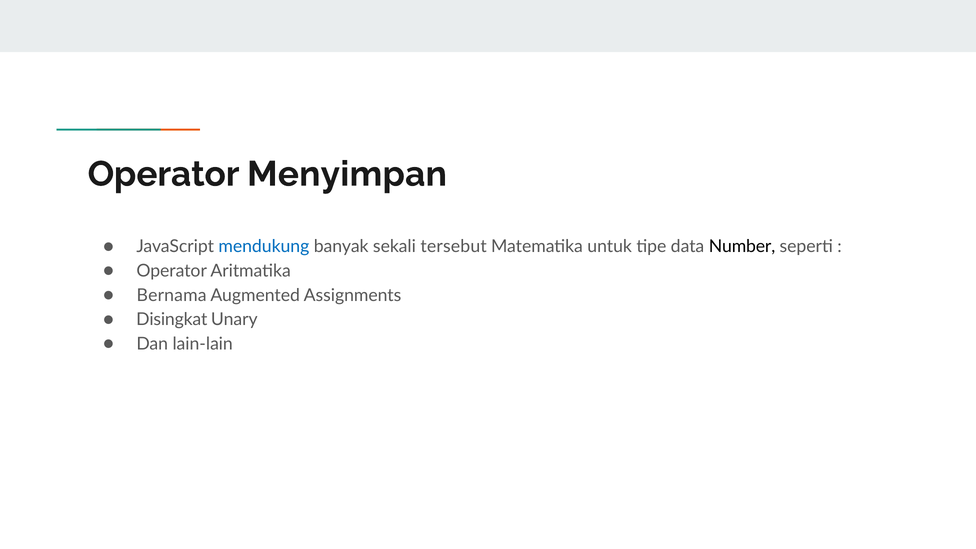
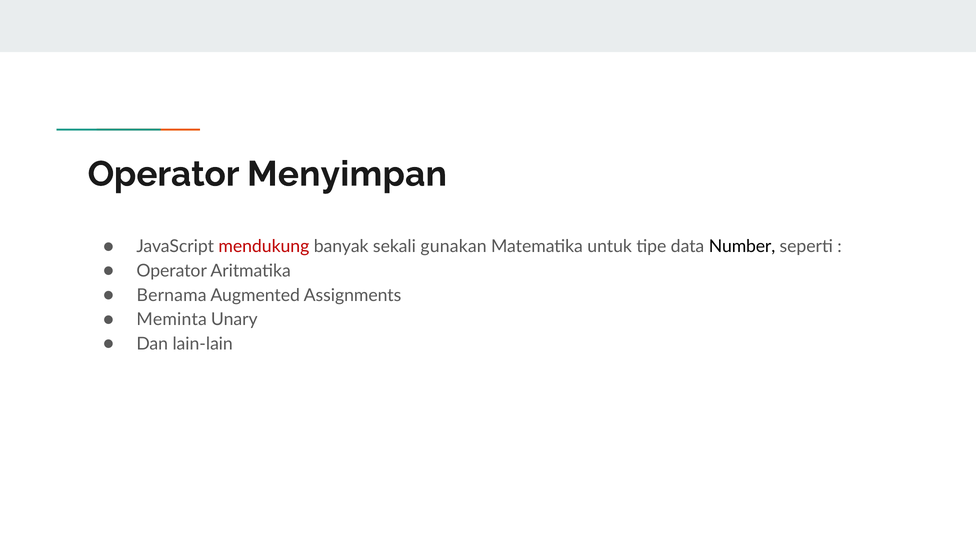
mendukung colour: blue -> red (264, 247)
tersebut: tersebut -> gunakan (454, 247)
Disingkat: Disingkat -> Meminta (172, 320)
